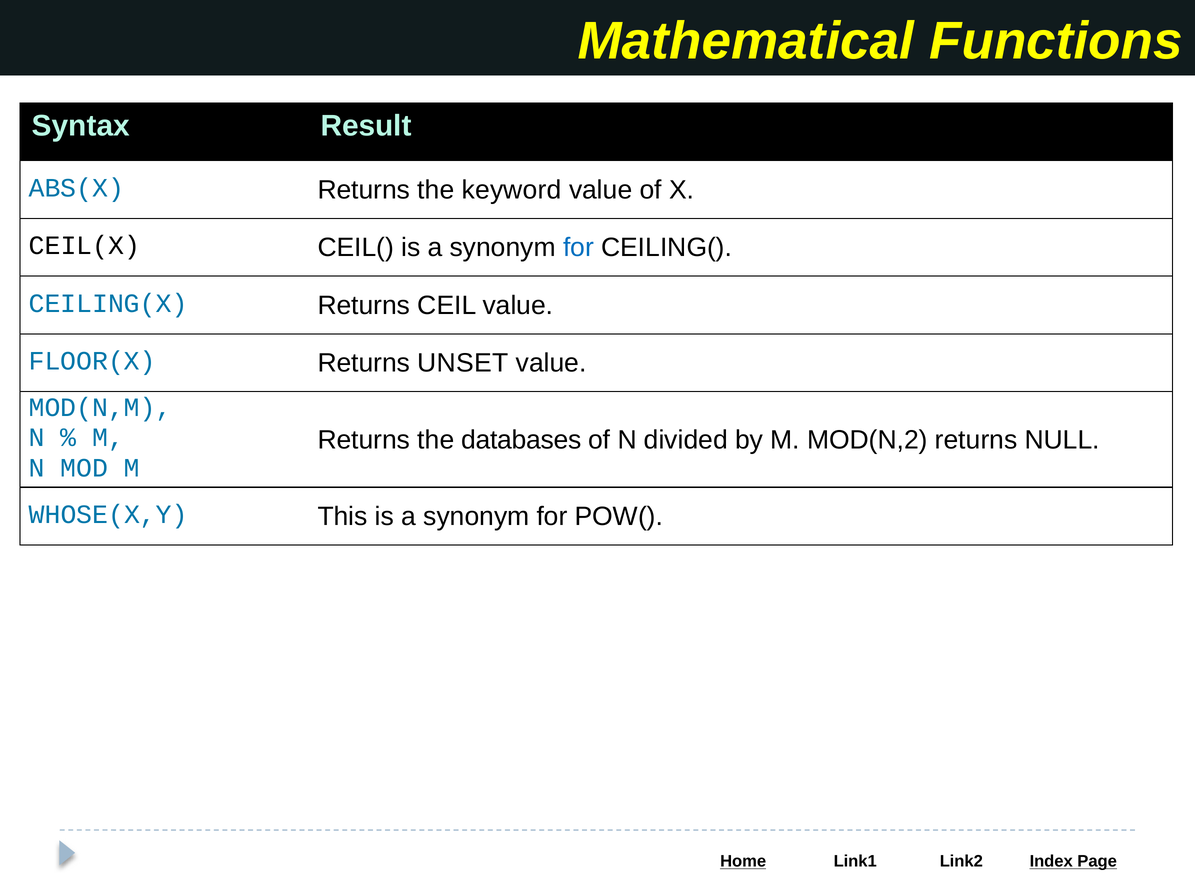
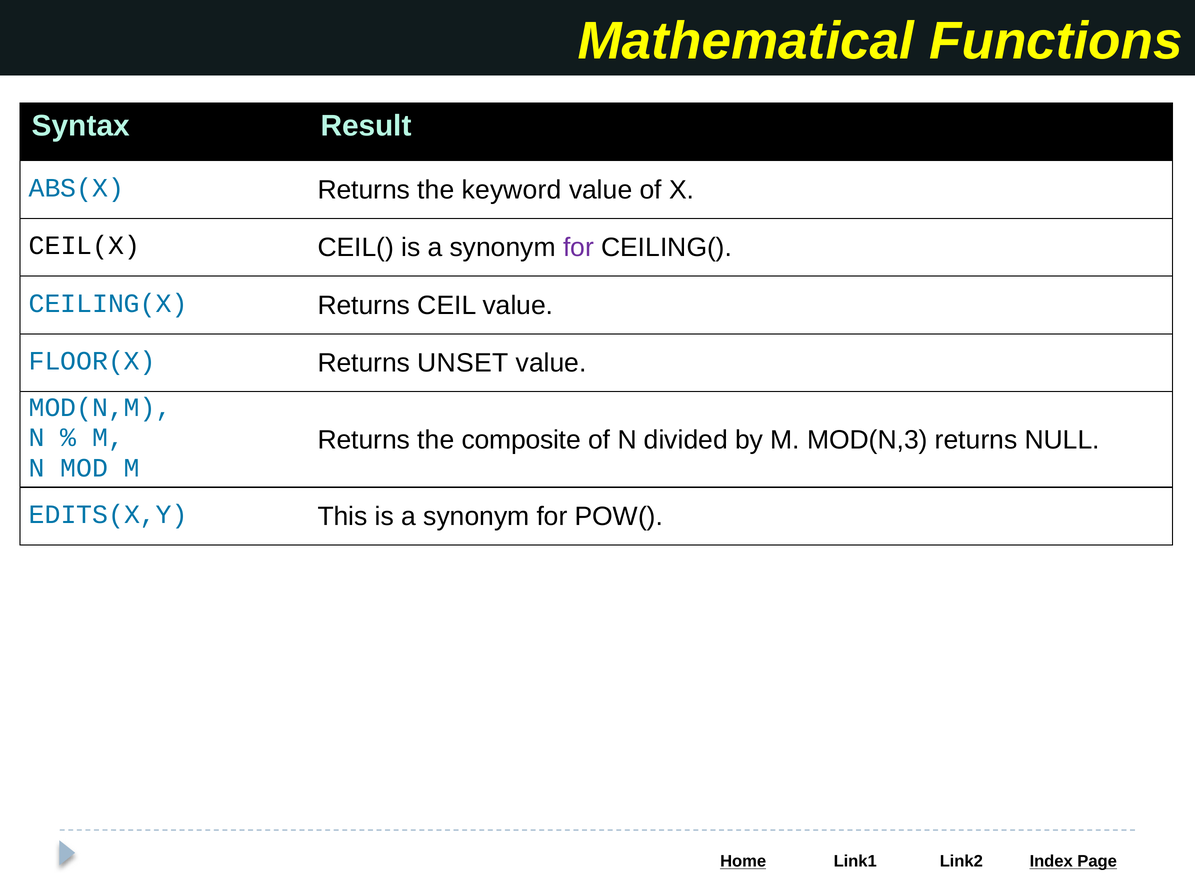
for colour: blue -> purple (578, 248)
databases: databases -> composite (521, 440)
MOD(N,2: MOD(N,2 -> MOD(N,3 (867, 440)
WHOSE(X,Y: WHOSE(X,Y -> EDITS(X,Y (108, 515)
